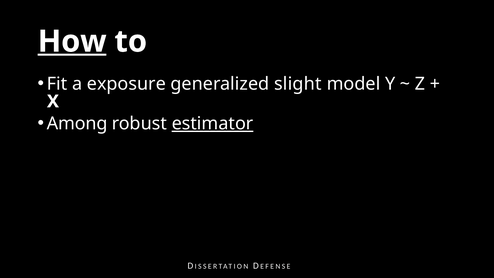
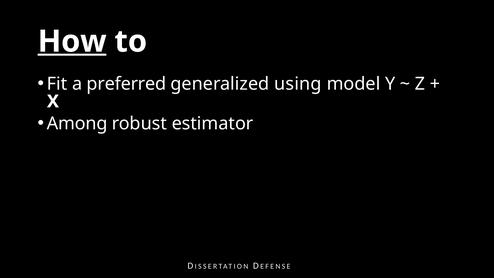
exposure: exposure -> preferred (126, 84)
slight: slight -> using (298, 84)
estimator underline: present -> none (213, 124)
